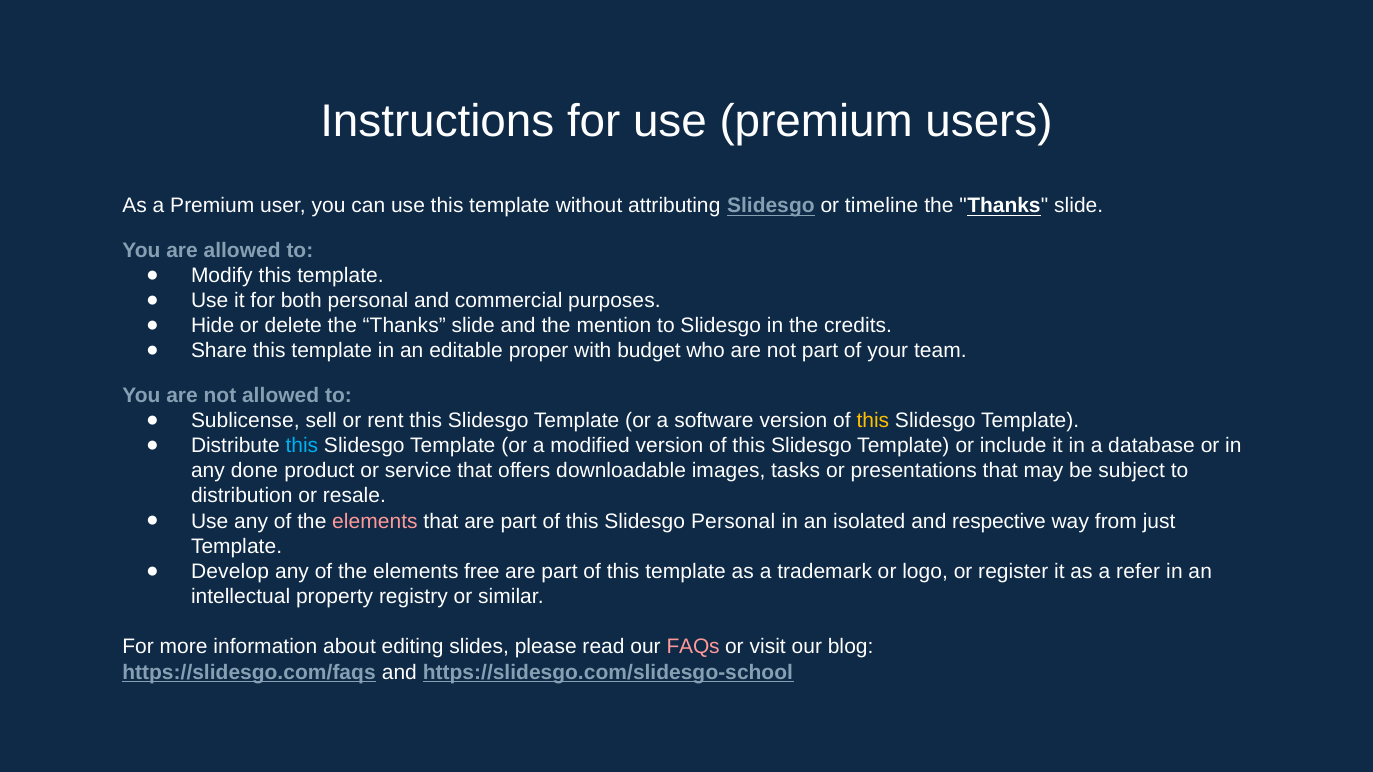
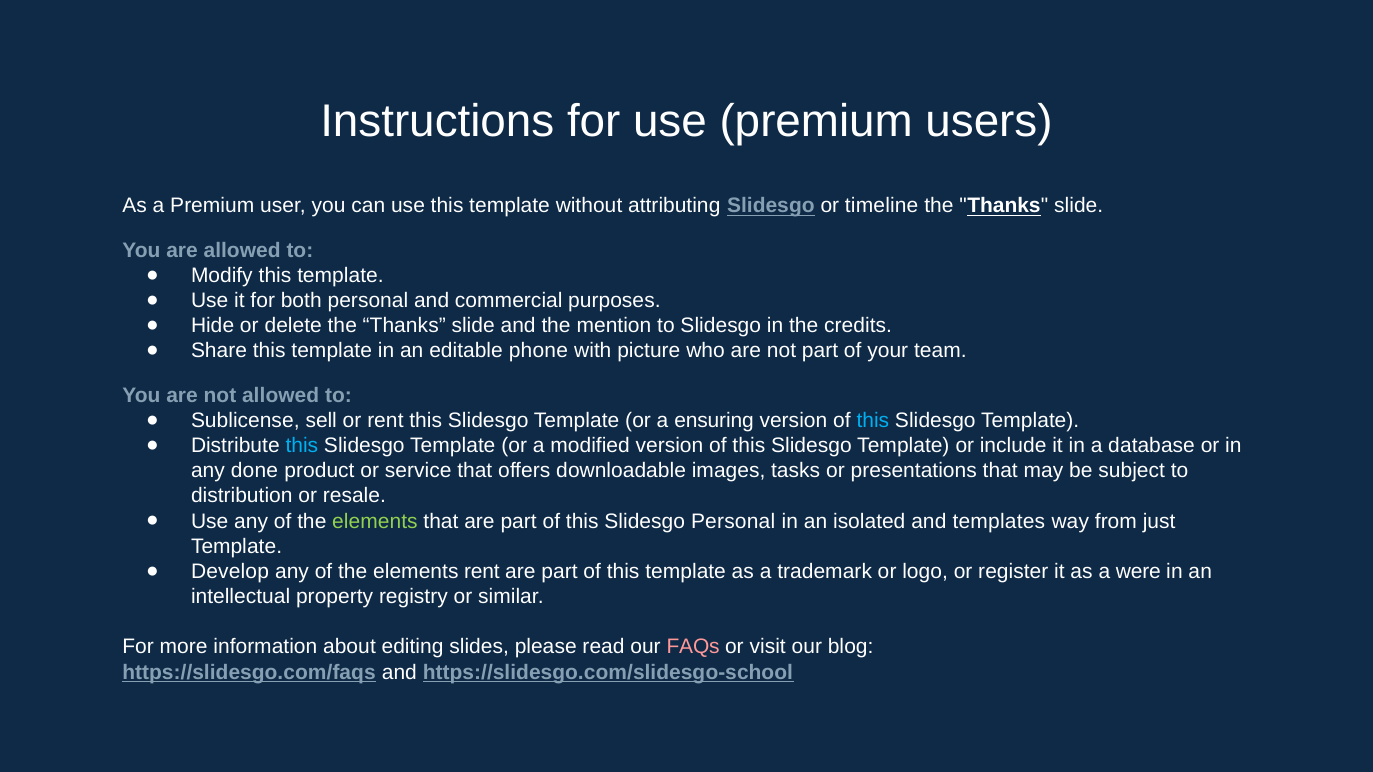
proper: proper -> phone (538, 351)
budget: budget -> picture (649, 351)
software: software -> ensuring (714, 421)
this colour: yellow -> light blue (873, 421)
elements colour: pink -> light green (375, 521)
respective: respective -> templates (999, 521)
elements free: free -> rent (482, 572)
refer: refer -> were (1138, 572)
